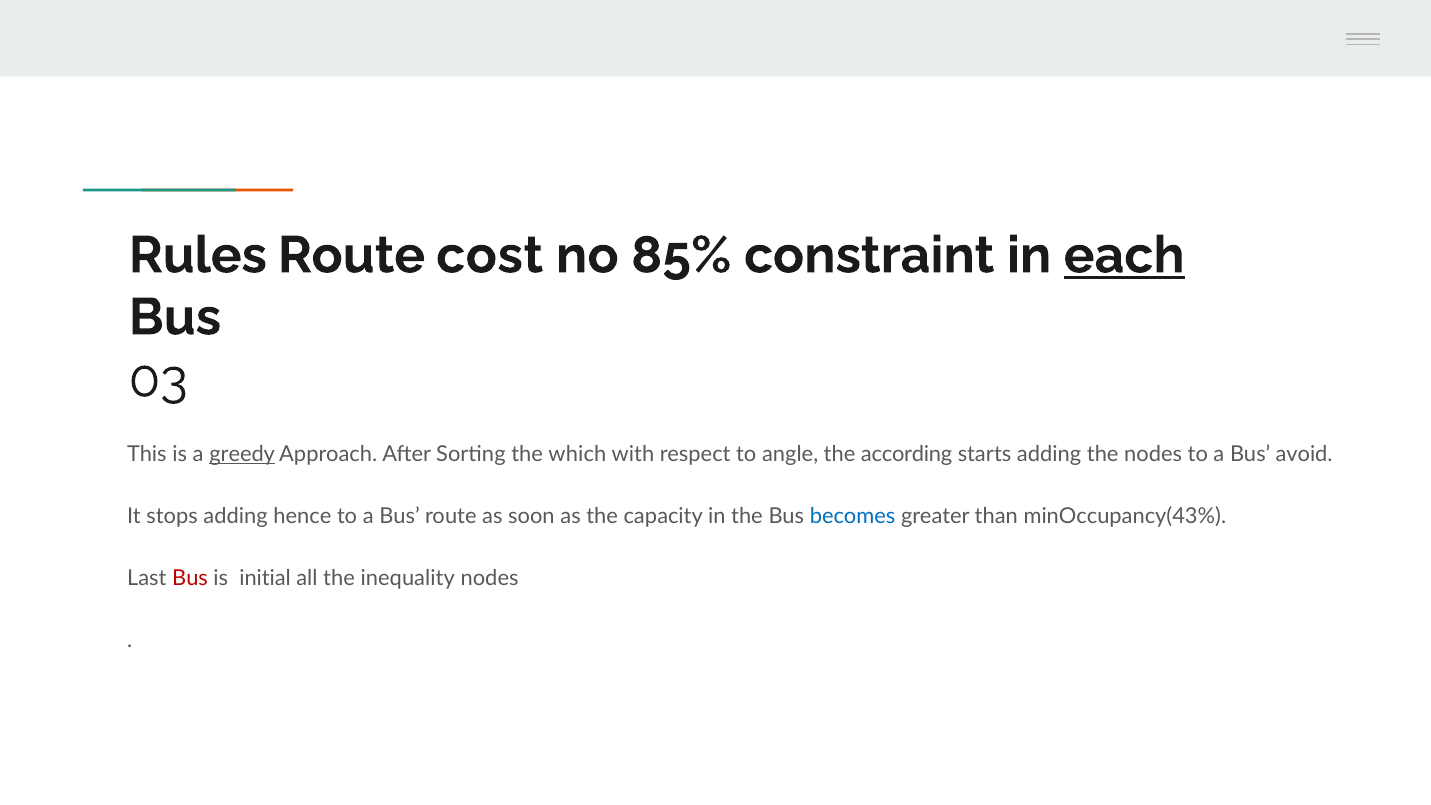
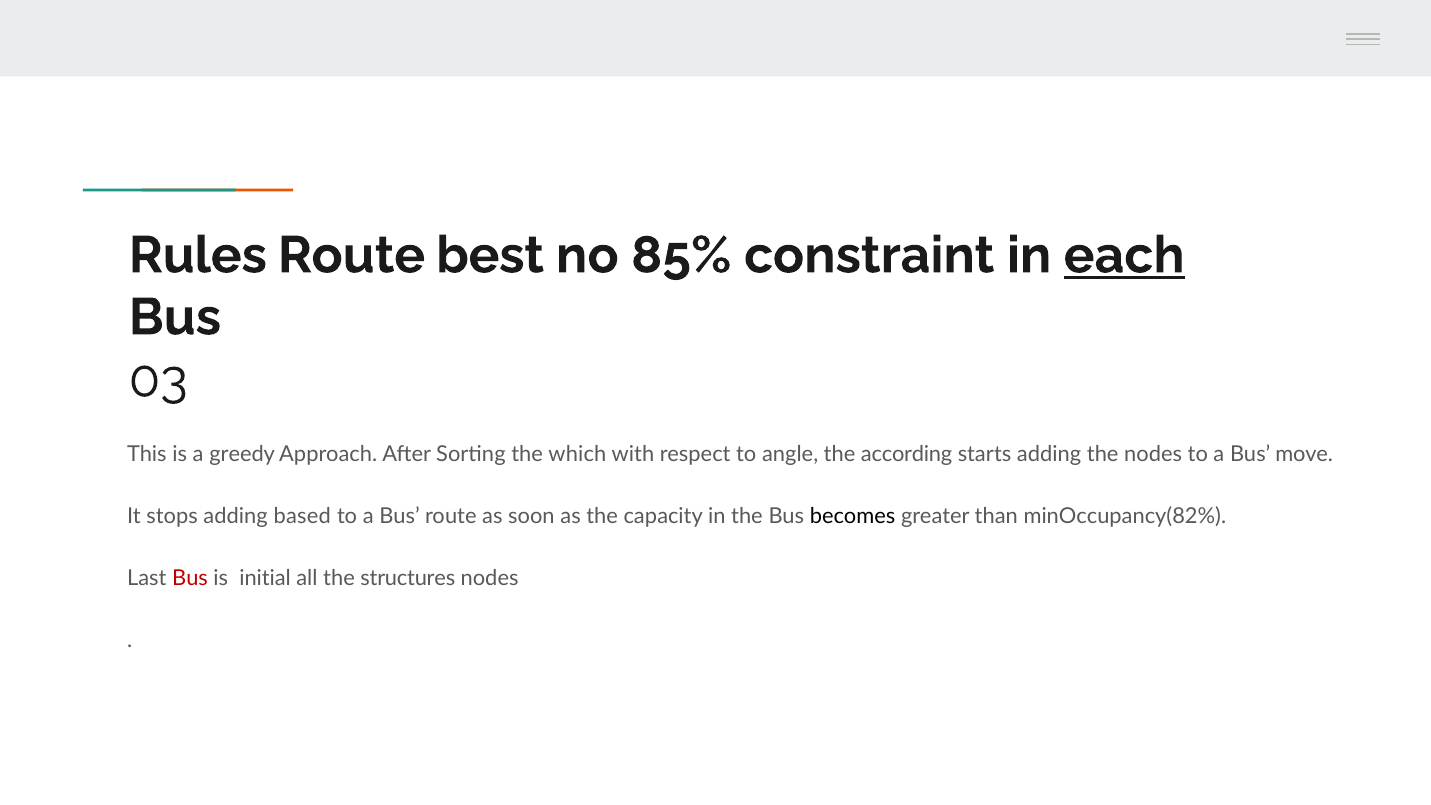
cost: cost -> best (490, 255)
greedy underline: present -> none (242, 454)
avoid: avoid -> move (1304, 454)
hence: hence -> based (302, 516)
becomes colour: blue -> black (853, 516)
minOccupancy(43%: minOccupancy(43% -> minOccupancy(82% (1125, 516)
inequality: inequality -> structures (408, 578)
